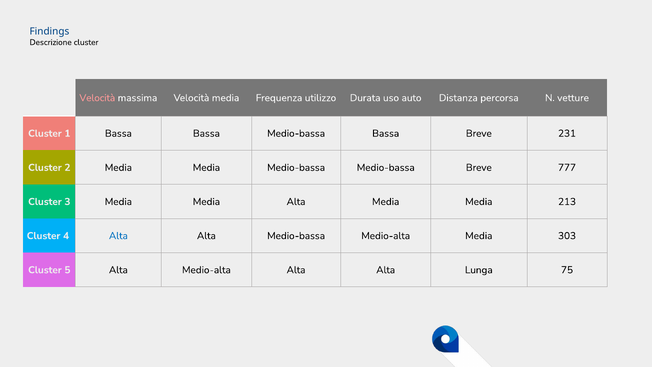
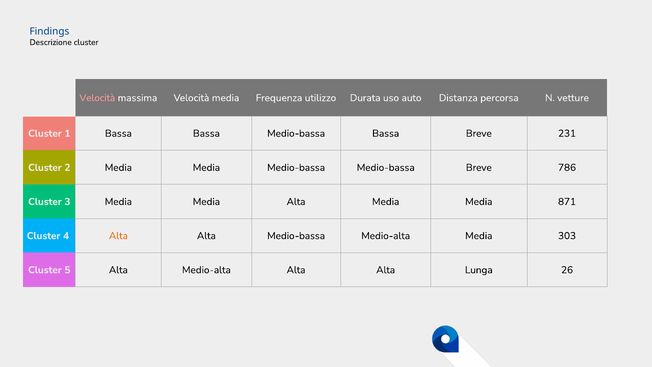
777: 777 -> 786 (567, 167)
213: 213 -> 871 (567, 202)
Alta colour: blue -> orange (118, 236)
75: 75 -> 26 (567, 270)
